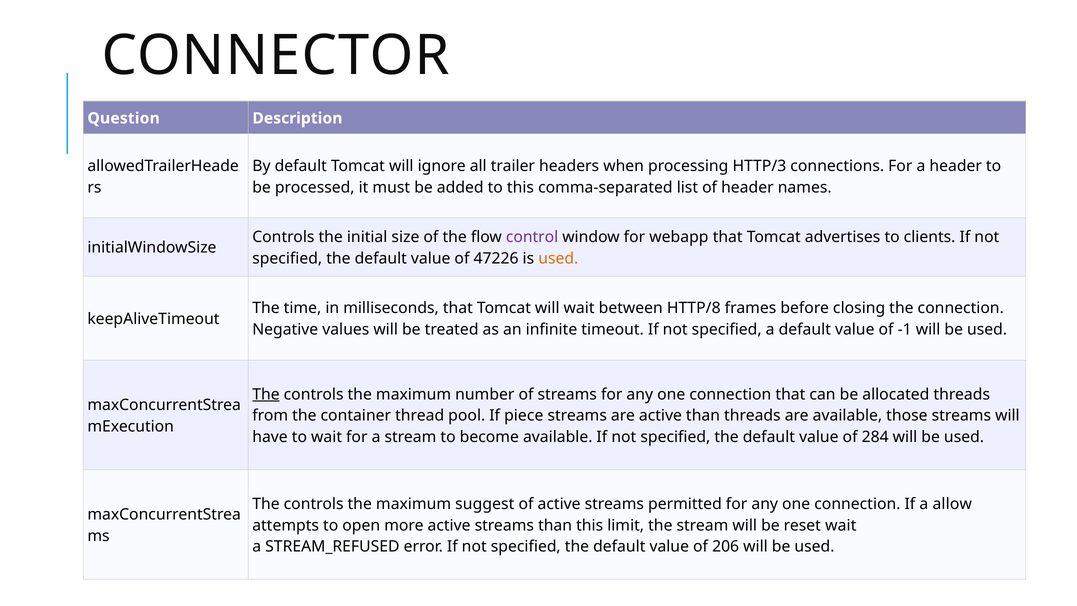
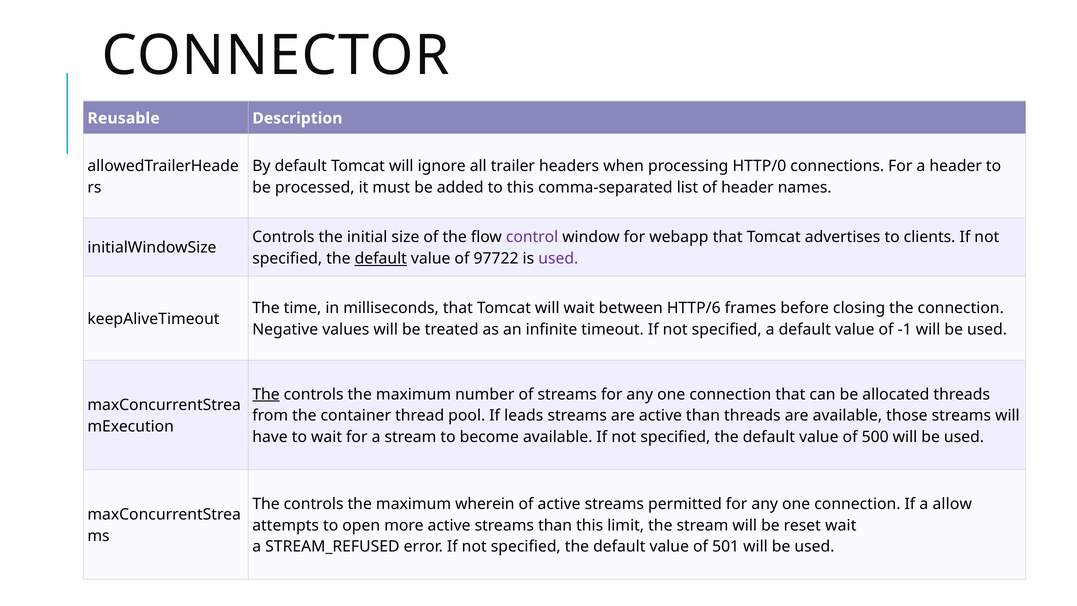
Question: Question -> Reusable (124, 118)
HTTP/3: HTTP/3 -> HTTP/0 (759, 166)
default underline: none -> present (381, 258)
47226: 47226 -> 97722 (496, 258)
used colour: orange -> purple (558, 258)
HTTP/8: HTTP/8 -> HTTP/6 (694, 308)
piece: piece -> leads (524, 416)
284: 284 -> 500 (875, 437)
suggest: suggest -> wherein (485, 504)
206: 206 -> 501 (726, 547)
